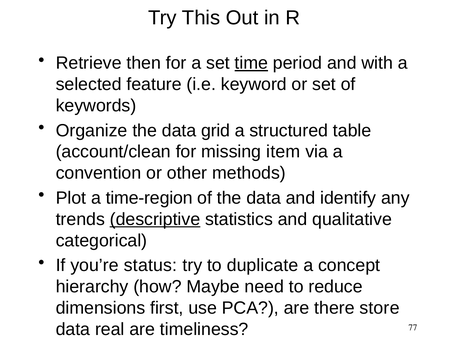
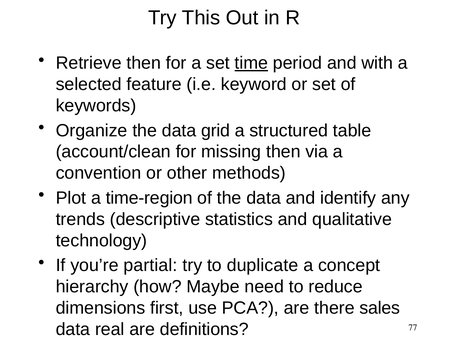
missing item: item -> then (283, 152)
descriptive underline: present -> none (155, 219)
categorical: categorical -> technology (101, 241)
status: status -> partial (151, 265)
store: store -> sales (380, 308)
timeliness: timeliness -> definitions (204, 329)
